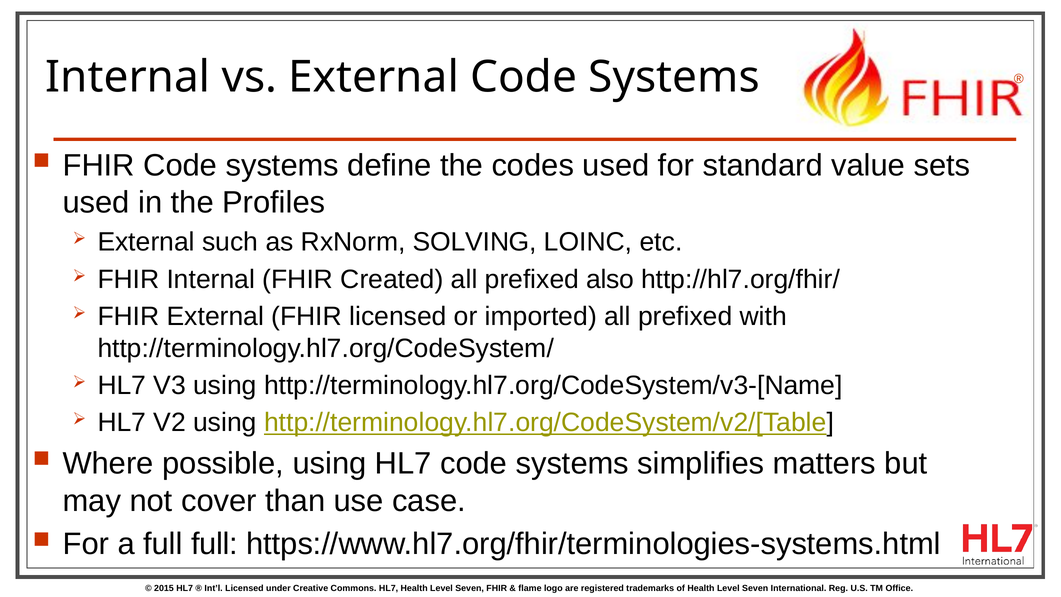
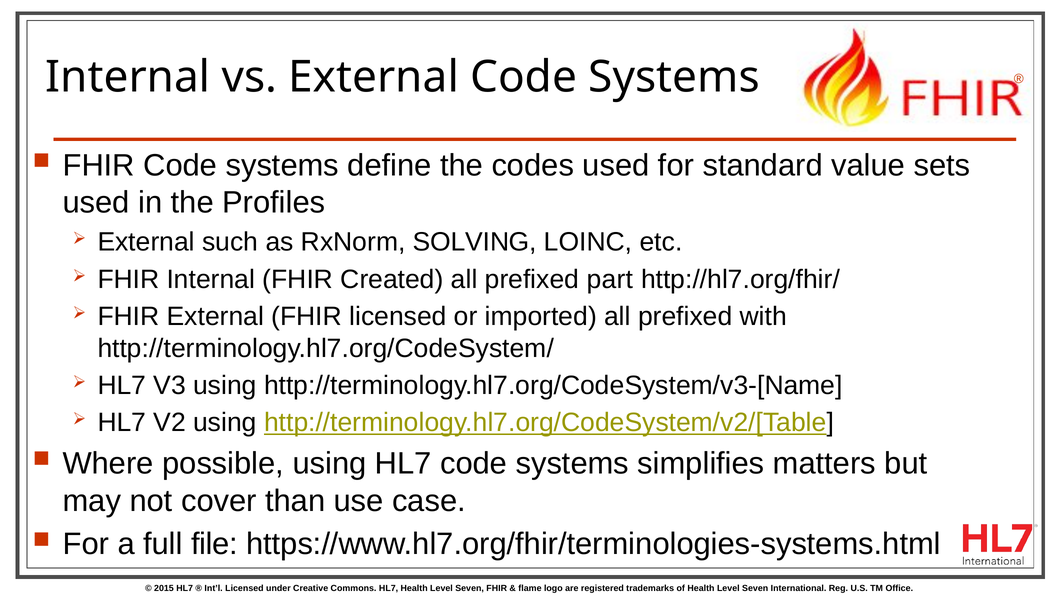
also: also -> part (610, 279)
full full: full -> file (215, 544)
